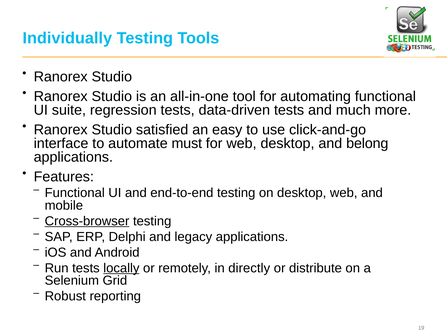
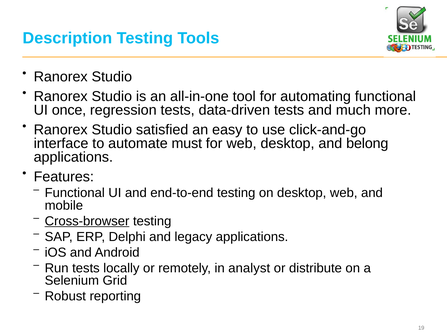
Individually: Individually -> Description (67, 38)
suite: suite -> once (69, 110)
locally underline: present -> none (121, 267)
directly: directly -> analyst (249, 267)
